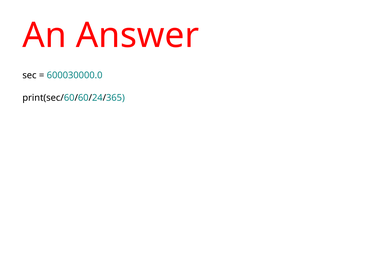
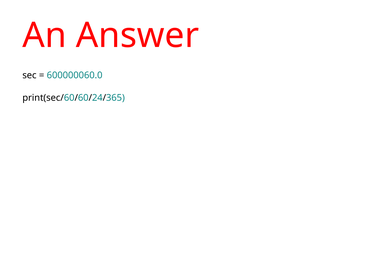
600030000.0: 600030000.0 -> 600000060.0 (75, 75)
